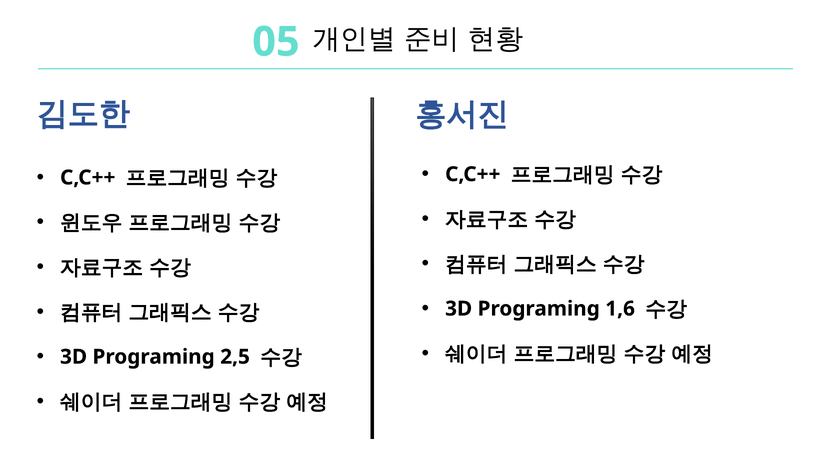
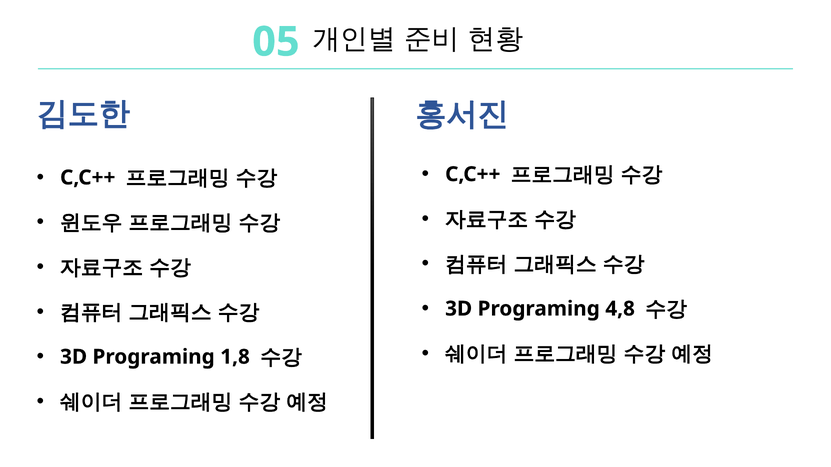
1,6: 1,6 -> 4,8 (620, 309)
2,5: 2,5 -> 1,8 (235, 357)
